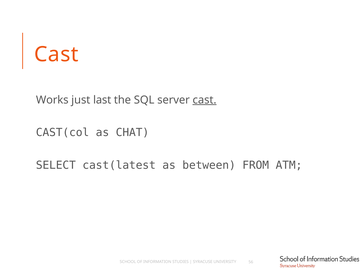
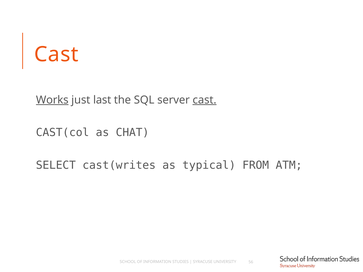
Works underline: none -> present (52, 100)
cast(latest: cast(latest -> cast(writes (119, 165)
between: between -> typical (209, 165)
